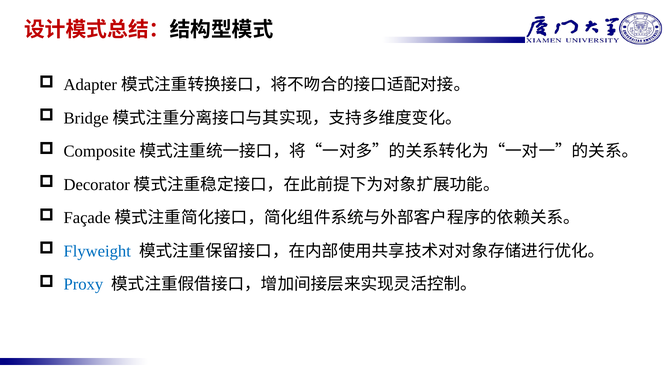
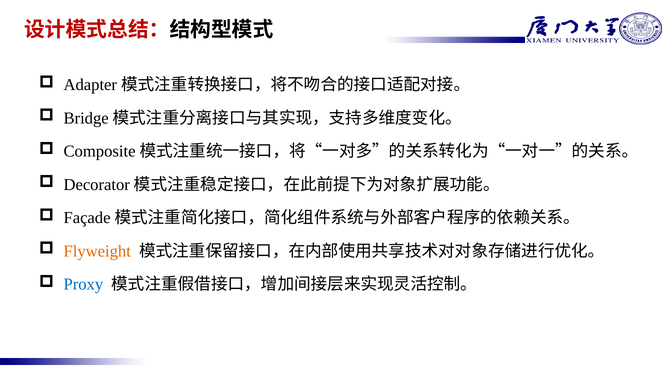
Flyweight colour: blue -> orange (97, 251)
